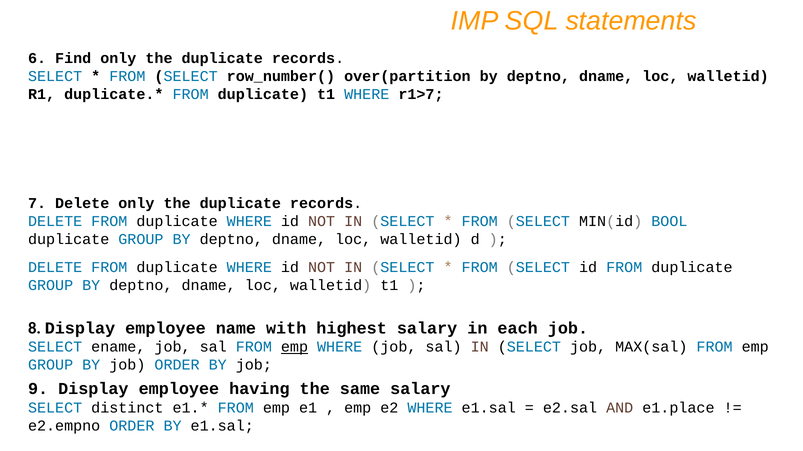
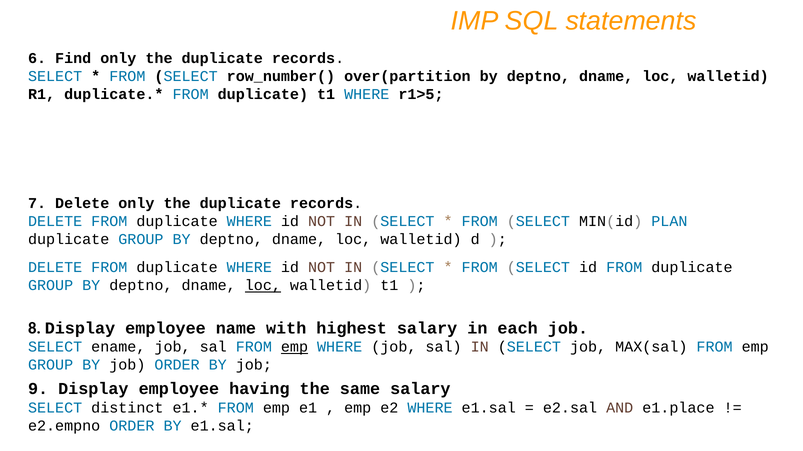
r1>7: r1>7 -> r1>5 (421, 94)
BOOL: BOOL -> PLAN (669, 222)
loc underline: none -> present (263, 286)
